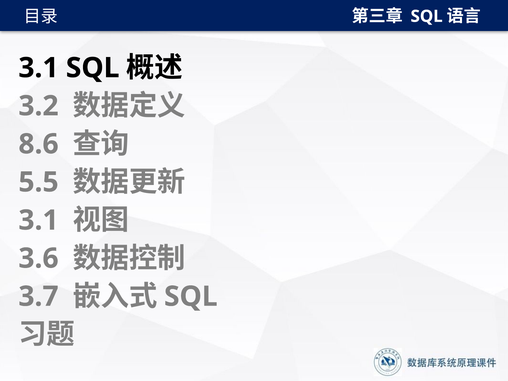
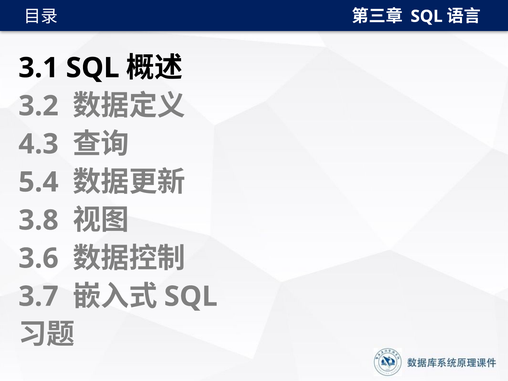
8.6: 8.6 -> 4.3 (39, 144)
5.5: 5.5 -> 5.4 (39, 182)
3.1: 3.1 -> 3.8 (39, 220)
